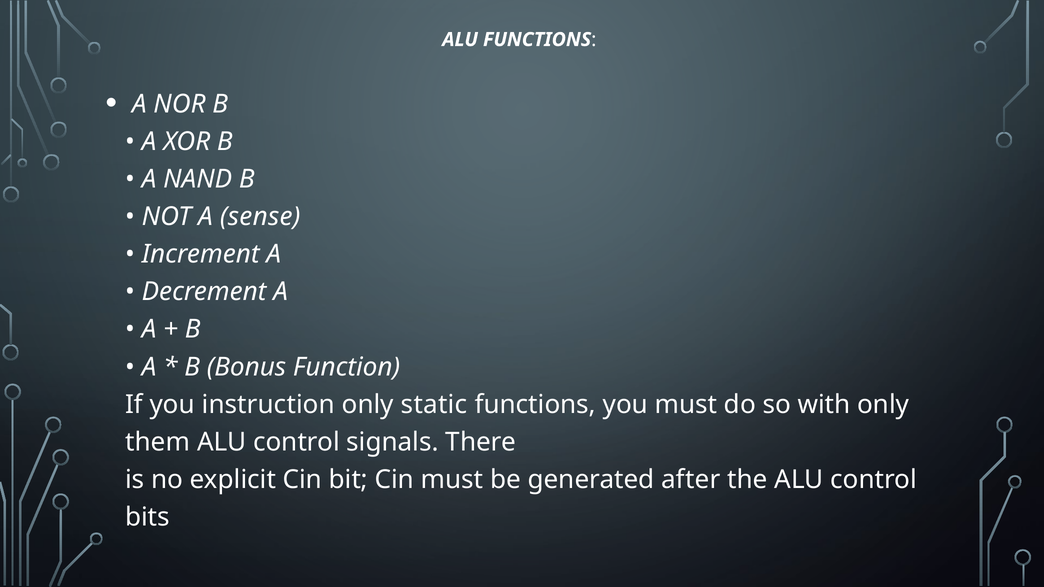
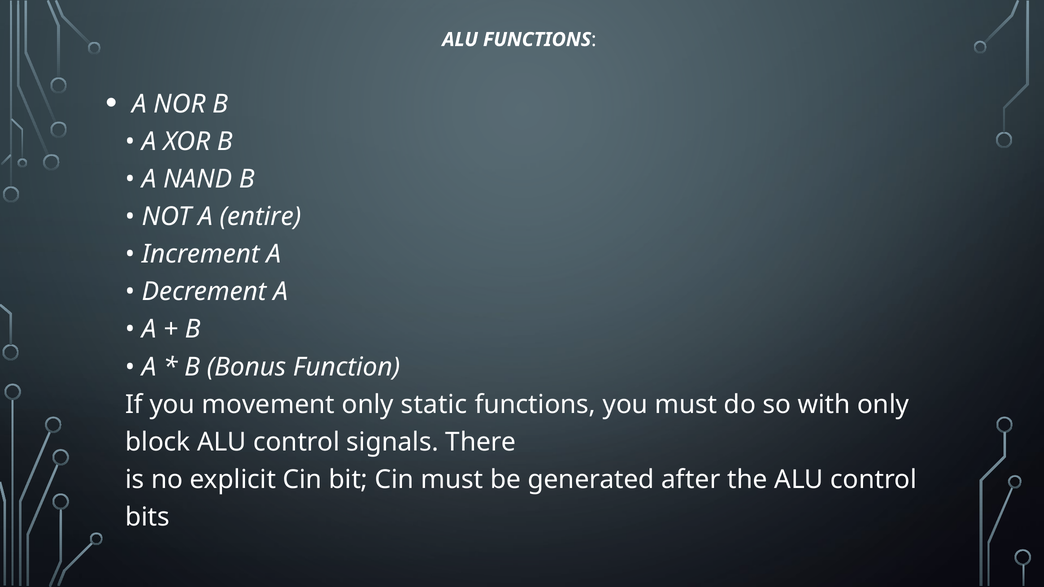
sense: sense -> entire (260, 217)
instruction: instruction -> movement (268, 405)
them: them -> block (158, 442)
